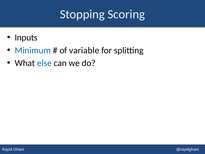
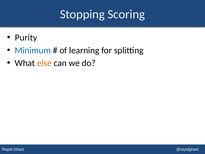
Inputs: Inputs -> Purity (26, 37)
variable: variable -> learning (84, 50)
else colour: blue -> orange (44, 63)
